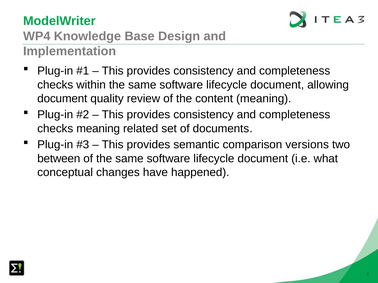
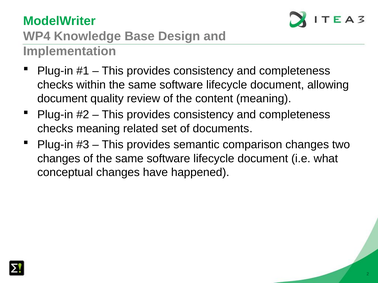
comparison versions: versions -> changes (307, 145)
between: between -> changes (59, 159)
